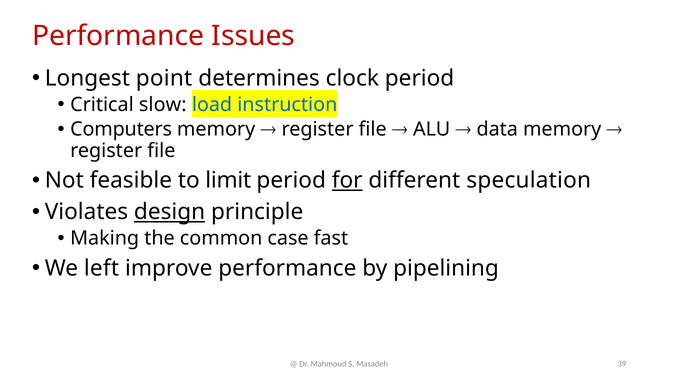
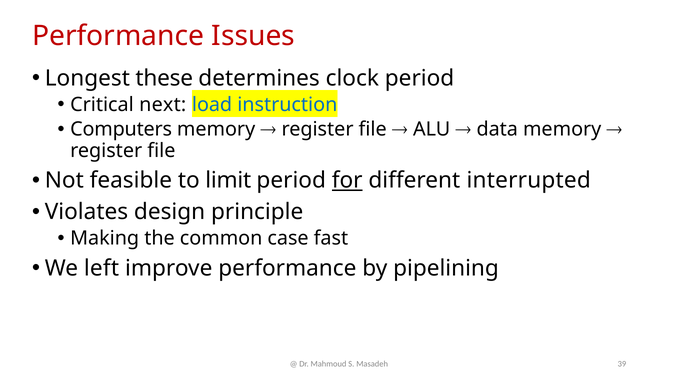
point: point -> these (164, 78)
slow: slow -> next (163, 105)
speculation: speculation -> interrupted (529, 181)
design underline: present -> none (170, 212)
